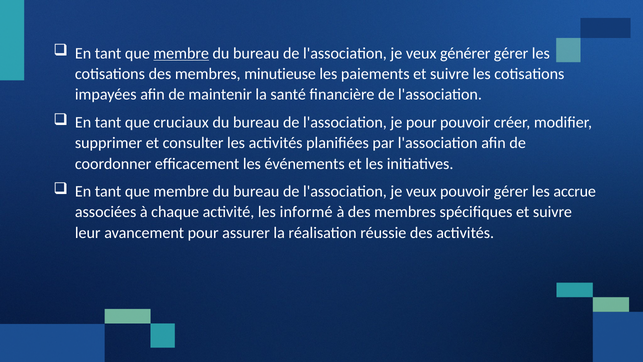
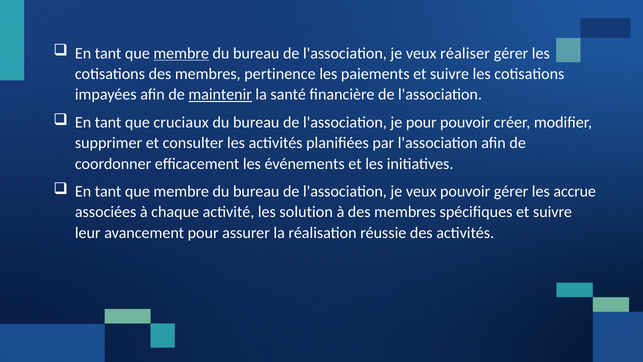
générer: générer -> réaliser (465, 53)
minutieuse: minutieuse -> pertinence (280, 74)
maintenir underline: none -> present (220, 95)
informé: informé -> solution (306, 212)
